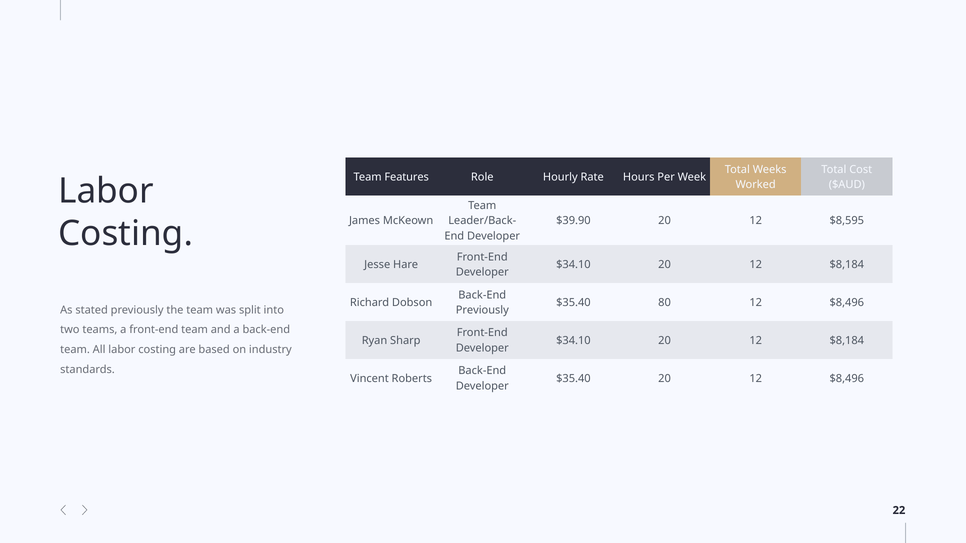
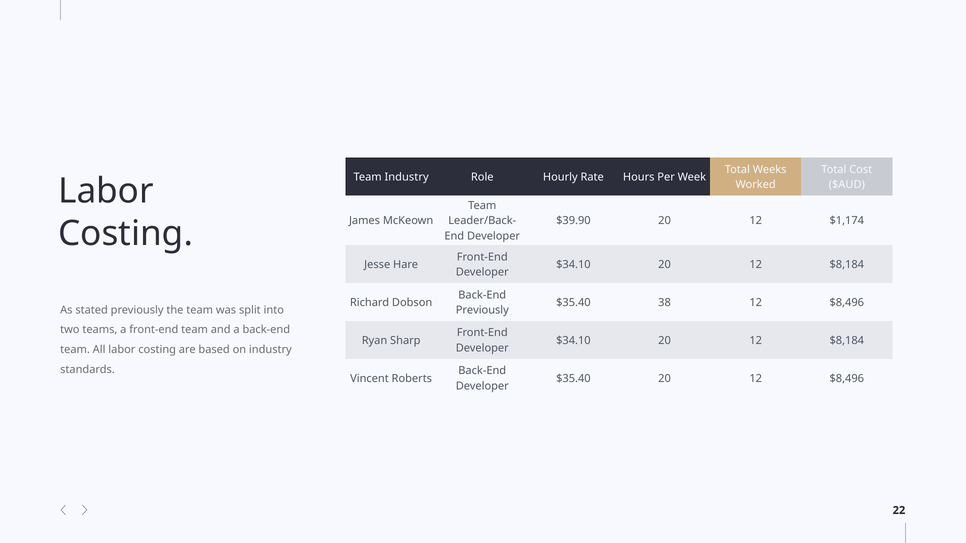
Team Features: Features -> Industry (407, 177)
$8,595: $8,595 -> $1,174 (847, 221)
80: 80 -> 38 (665, 303)
